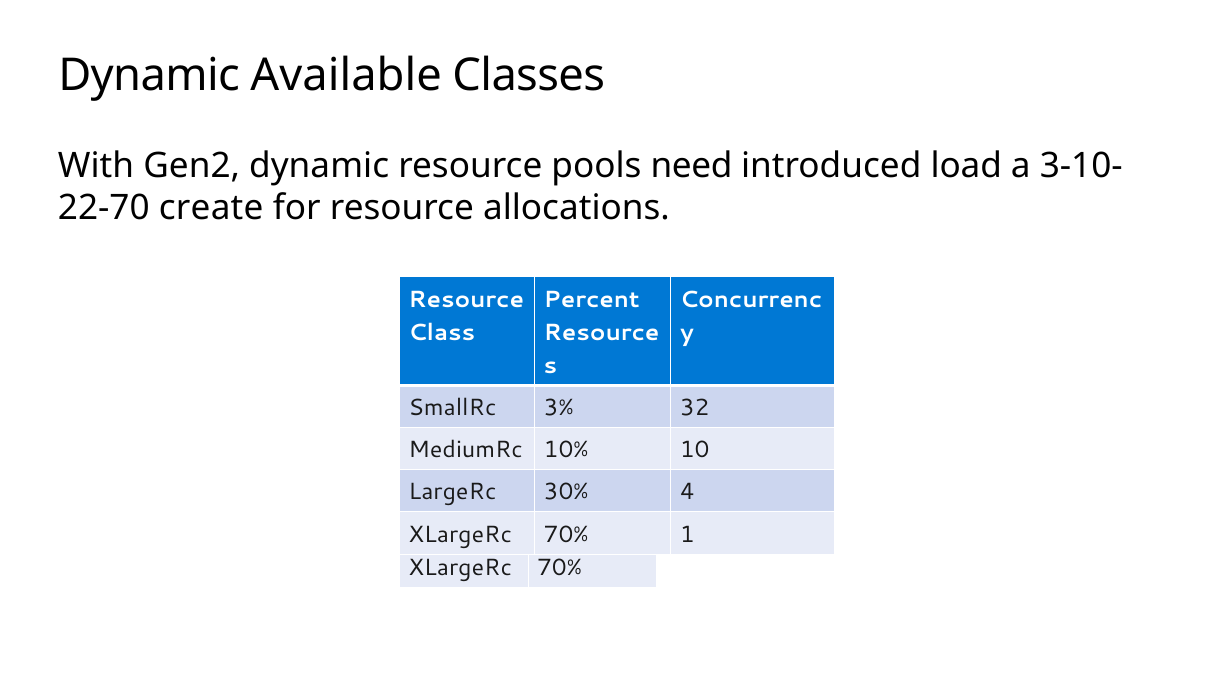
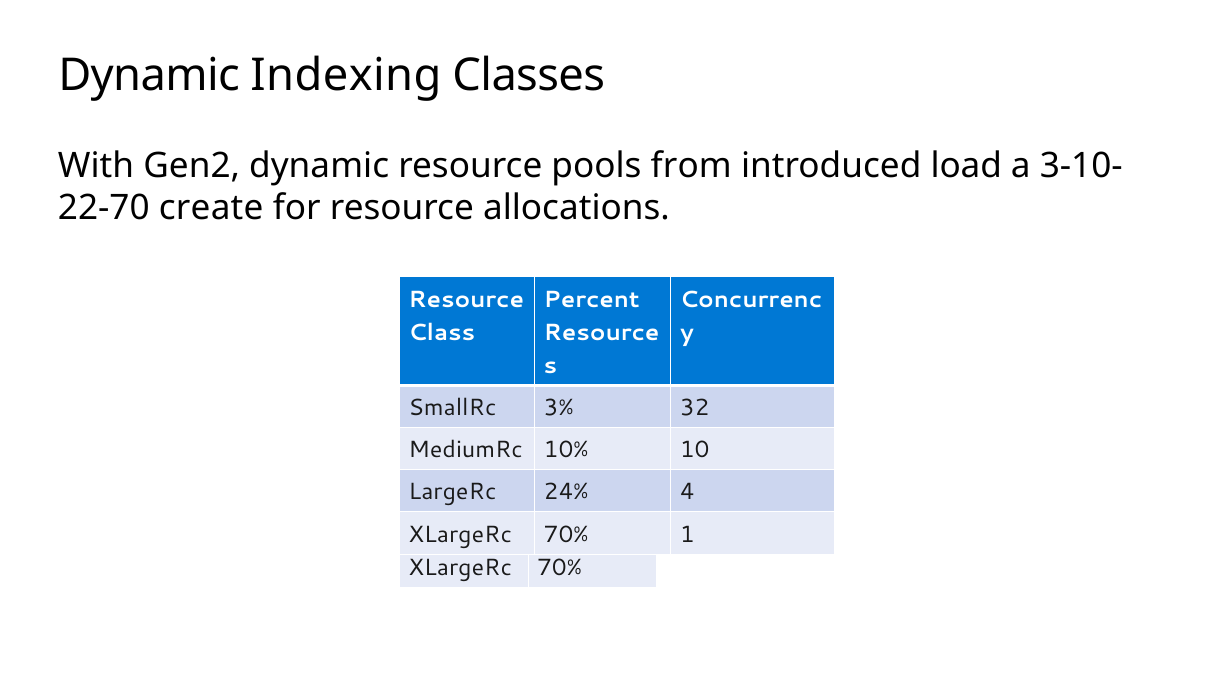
Available: Available -> Indexing (346, 76)
need: need -> from (691, 166)
30%: 30% -> 24% (566, 492)
